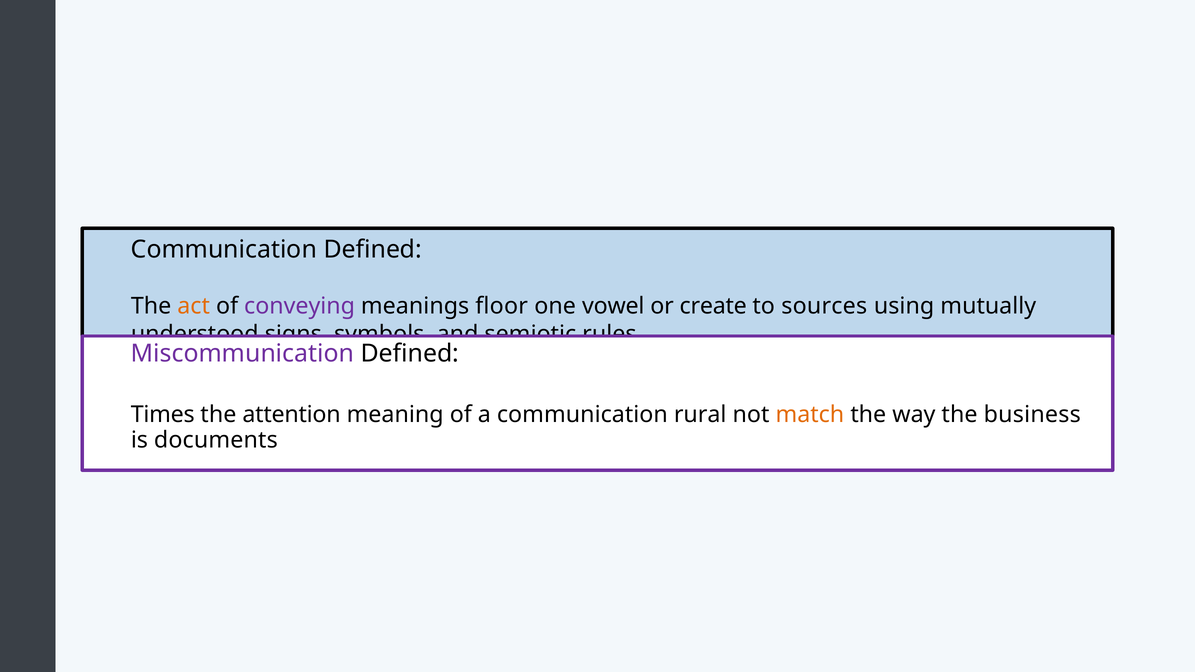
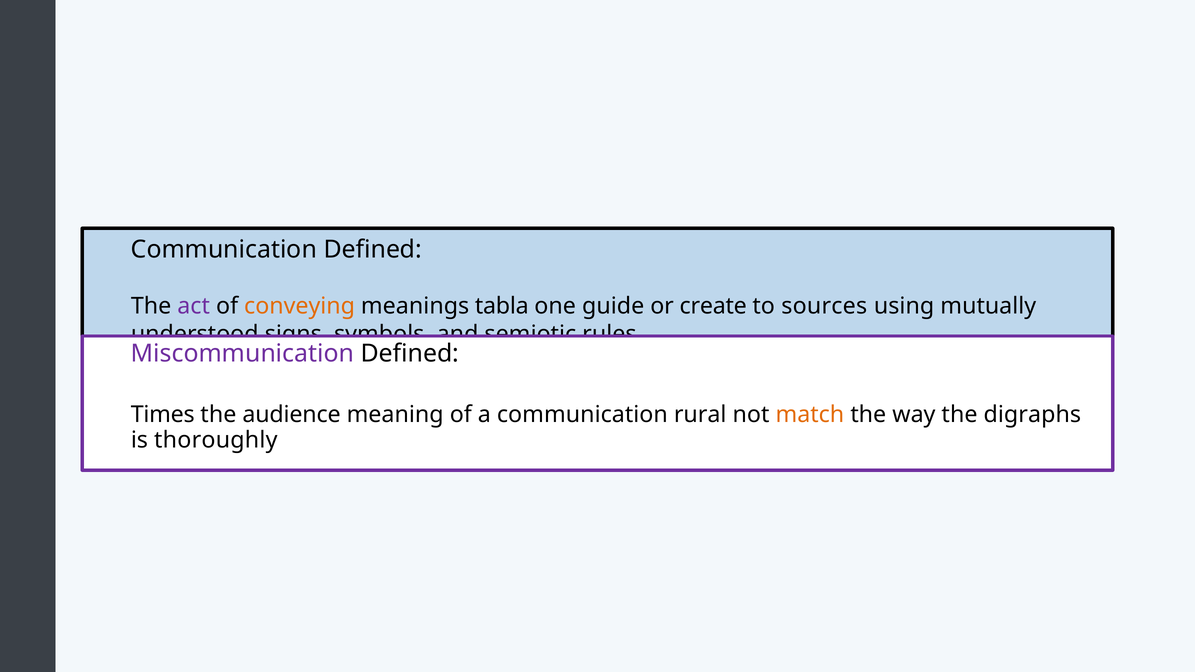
act colour: orange -> purple (194, 306)
conveying colour: purple -> orange (300, 306)
floor: floor -> tabla (502, 306)
vowel: vowel -> guide (613, 306)
attention: attention -> audience (292, 415)
business: business -> digraphs (1032, 415)
documents: documents -> thoroughly (216, 440)
